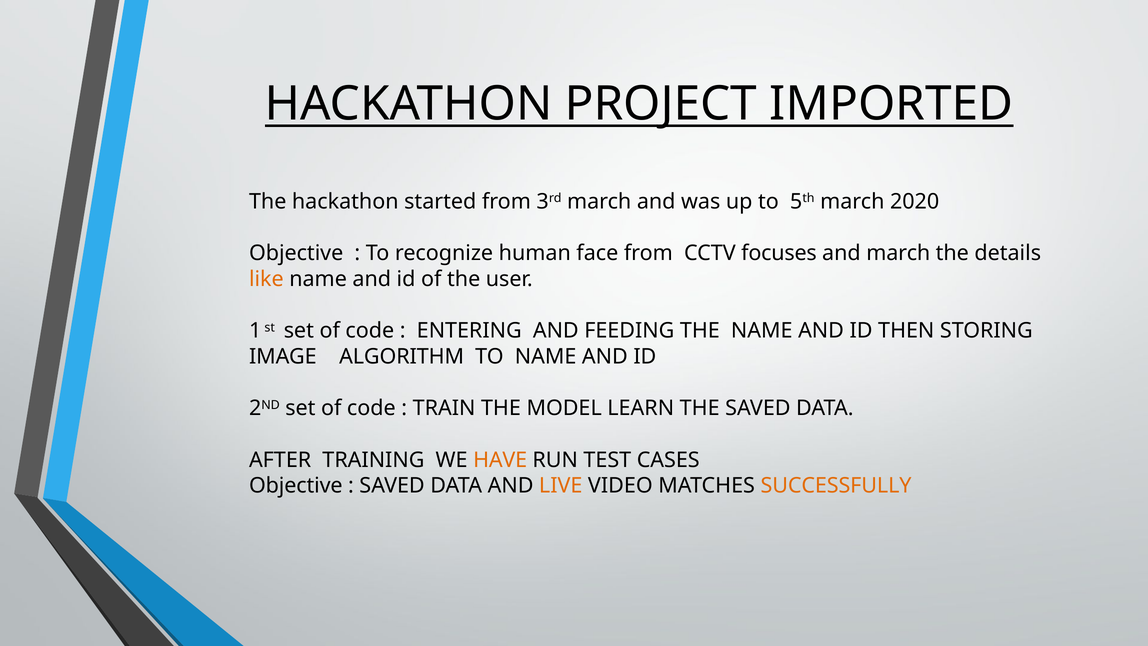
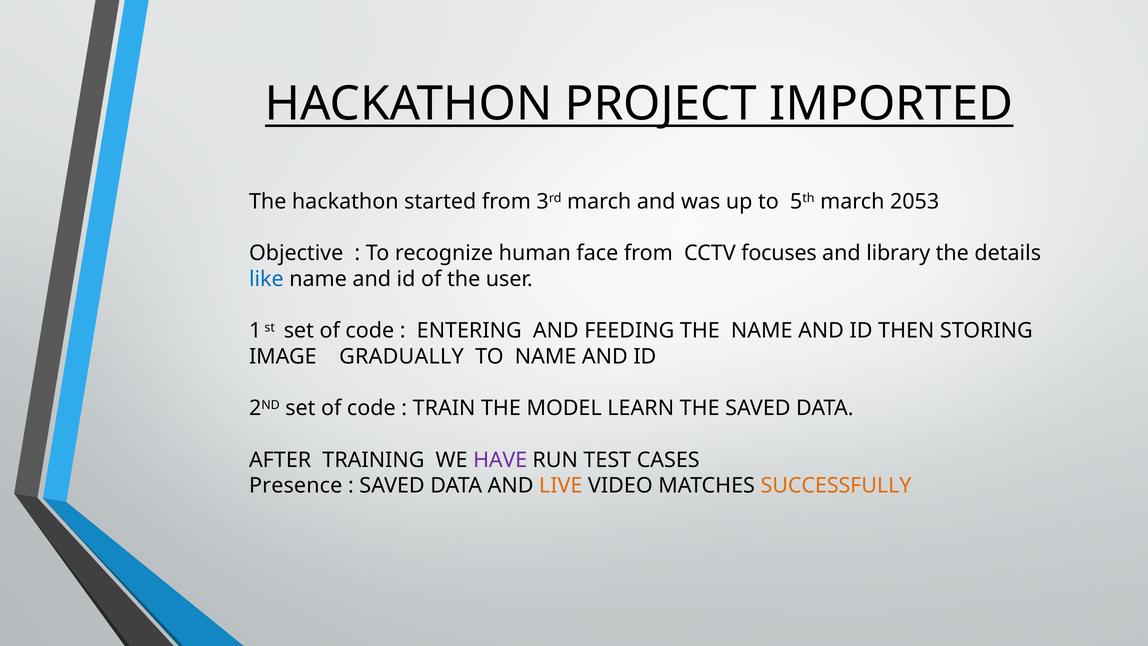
2020: 2020 -> 2053 (915, 202)
and march: march -> library (898, 253)
like colour: orange -> blue (266, 279)
ALGORITHM: ALGORITHM -> GRADUALLY (401, 357)
HAVE colour: orange -> purple (500, 460)
Objective: Objective -> Presence (296, 486)
